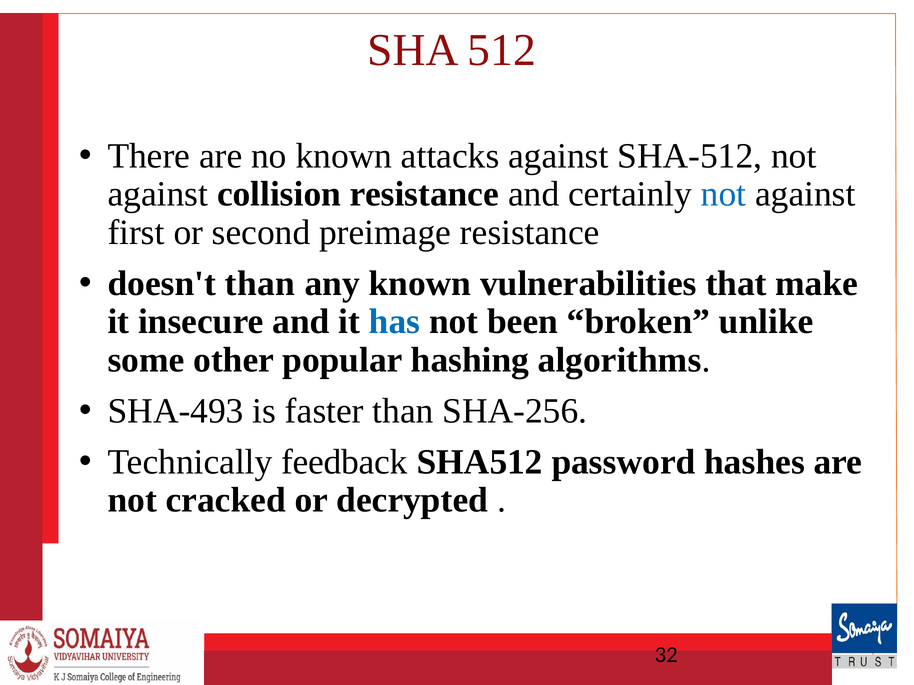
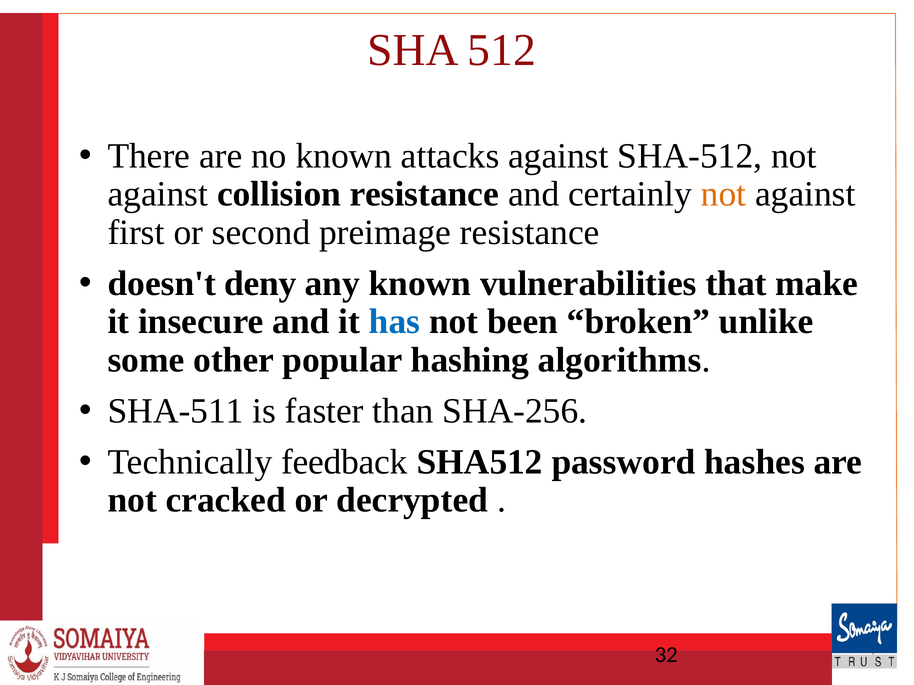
not colour: blue -> orange (724, 194)
doesn't than: than -> deny (260, 284)
SHA-493: SHA-493 -> SHA-511 (176, 411)
